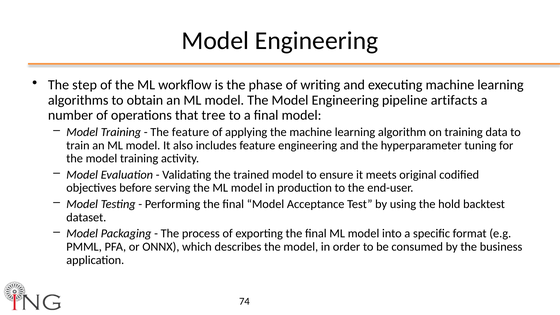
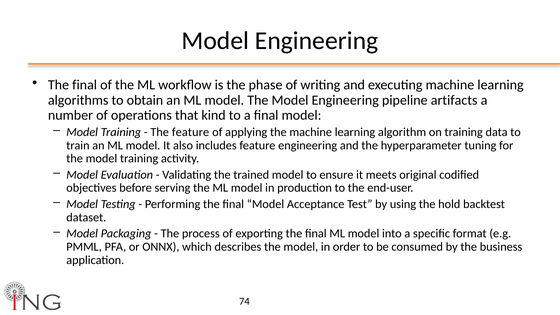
step: step -> final (85, 85)
tree: tree -> kind (214, 115)
